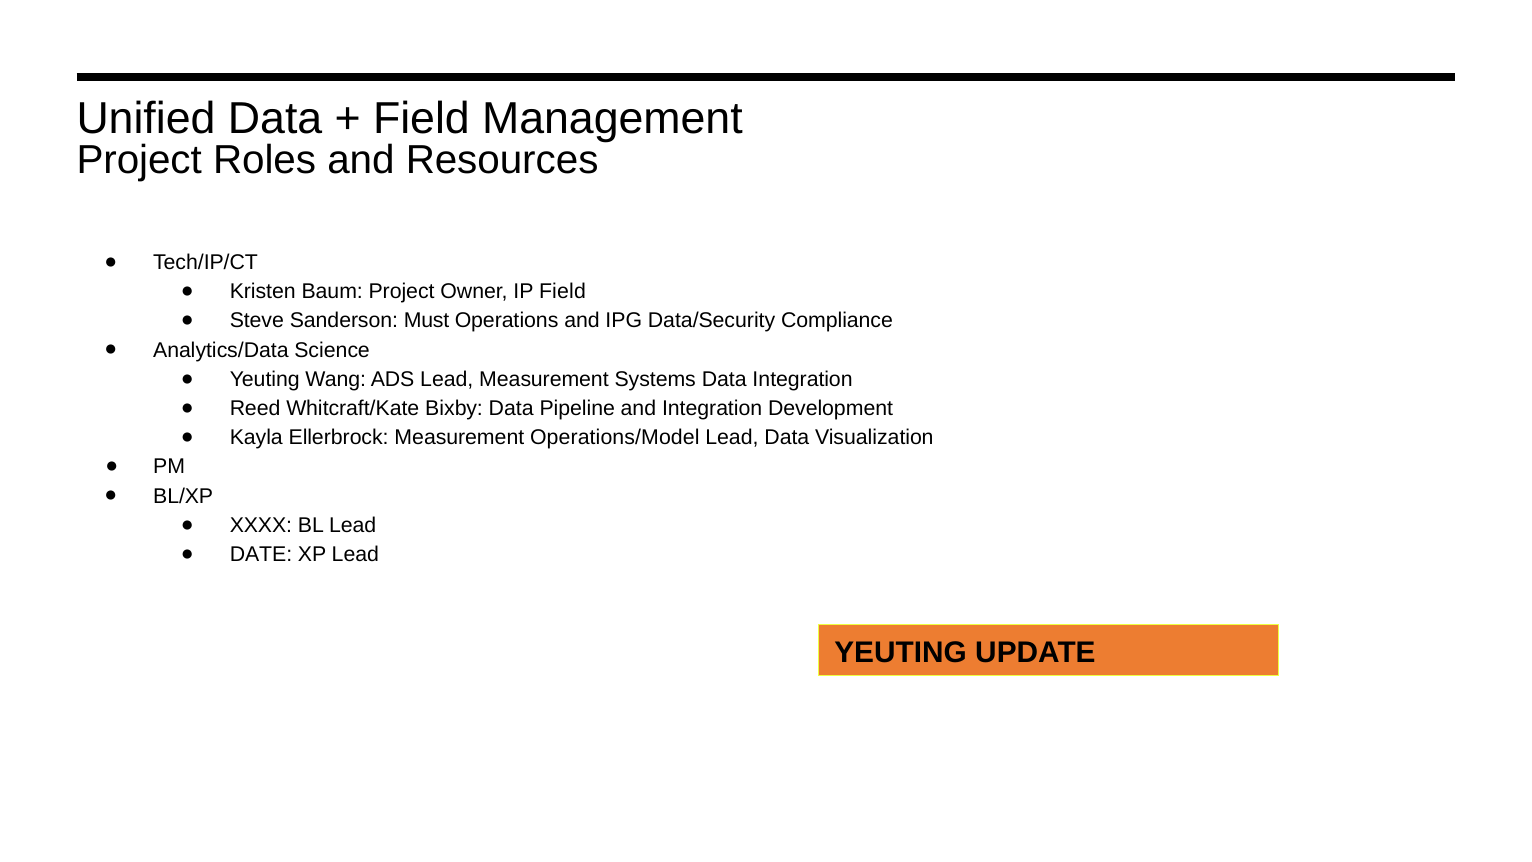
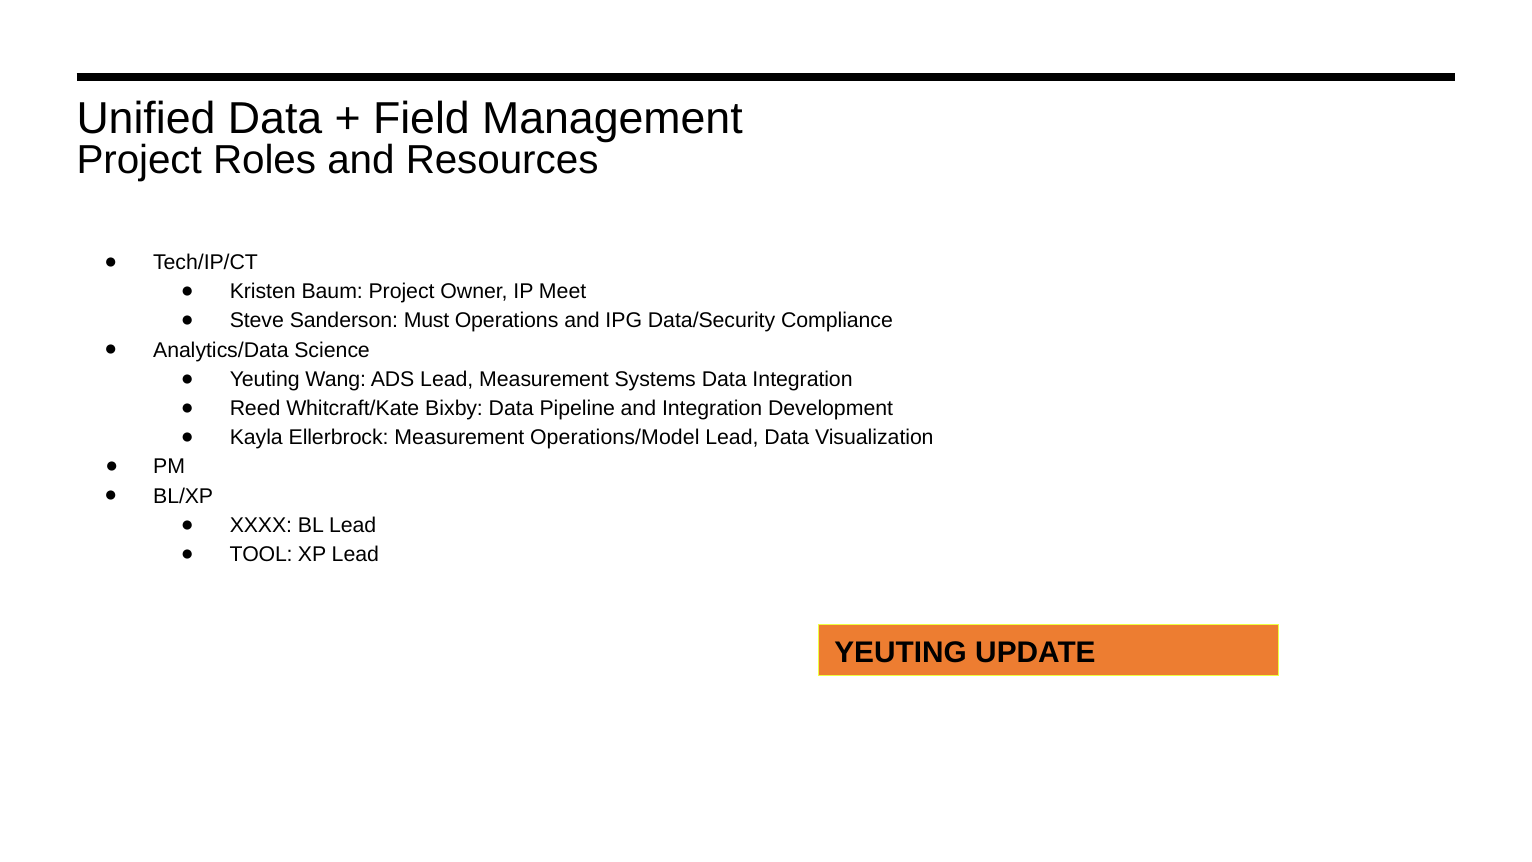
IP Field: Field -> Meet (563, 292)
DATE: DATE -> TOOL (261, 554)
